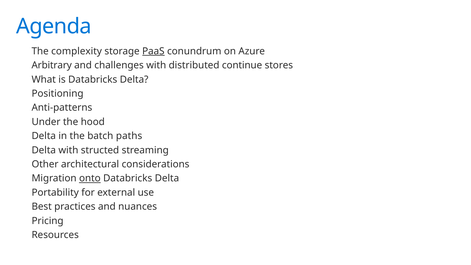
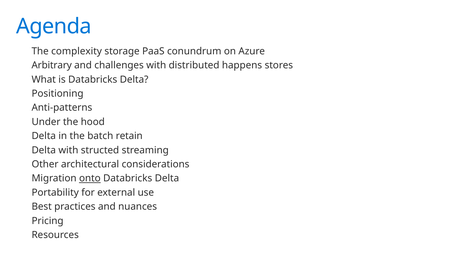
PaaS underline: present -> none (153, 51)
continue: continue -> happens (242, 65)
paths: paths -> retain (129, 136)
